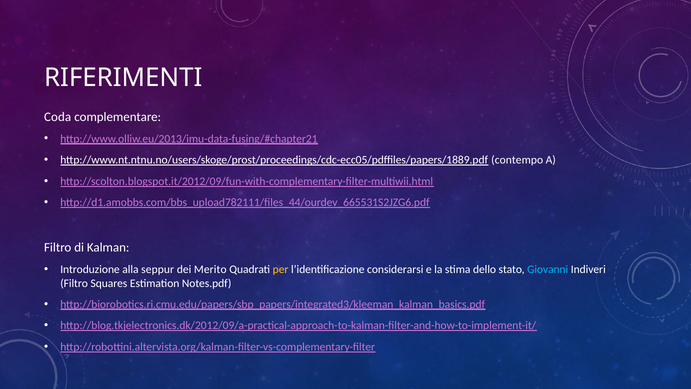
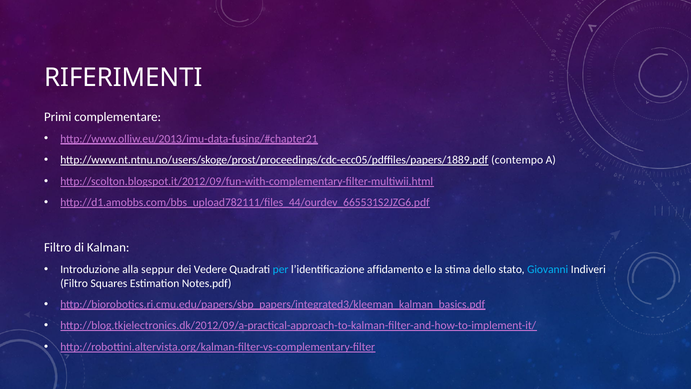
Coda: Coda -> Primi (58, 117)
Merito: Merito -> Vedere (210, 269)
per colour: yellow -> light blue (281, 269)
considerarsi: considerarsi -> affidamento (395, 269)
